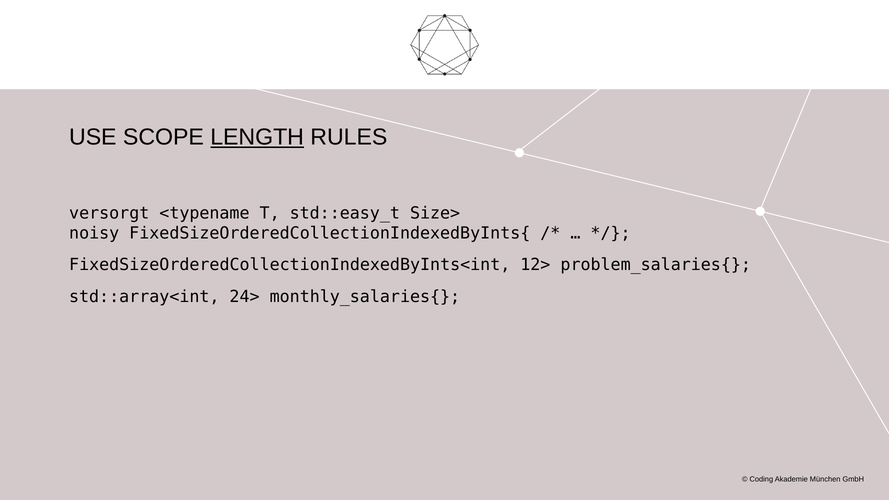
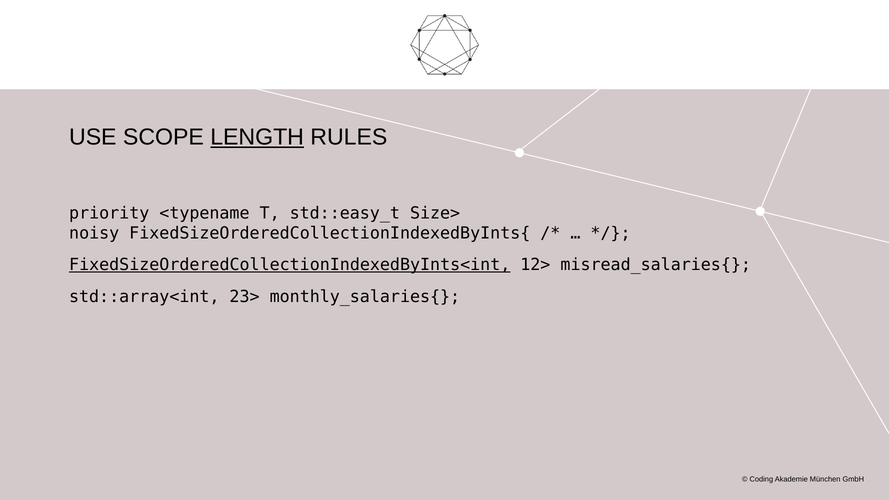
versorgt: versorgt -> priority (109, 213)
FixedSizeOrderedCollectionIndexedByInts<int underline: none -> present (290, 265)
problem_salaries{: problem_salaries{ -> misread_salaries{ (656, 265)
24>: 24> -> 23> (245, 297)
